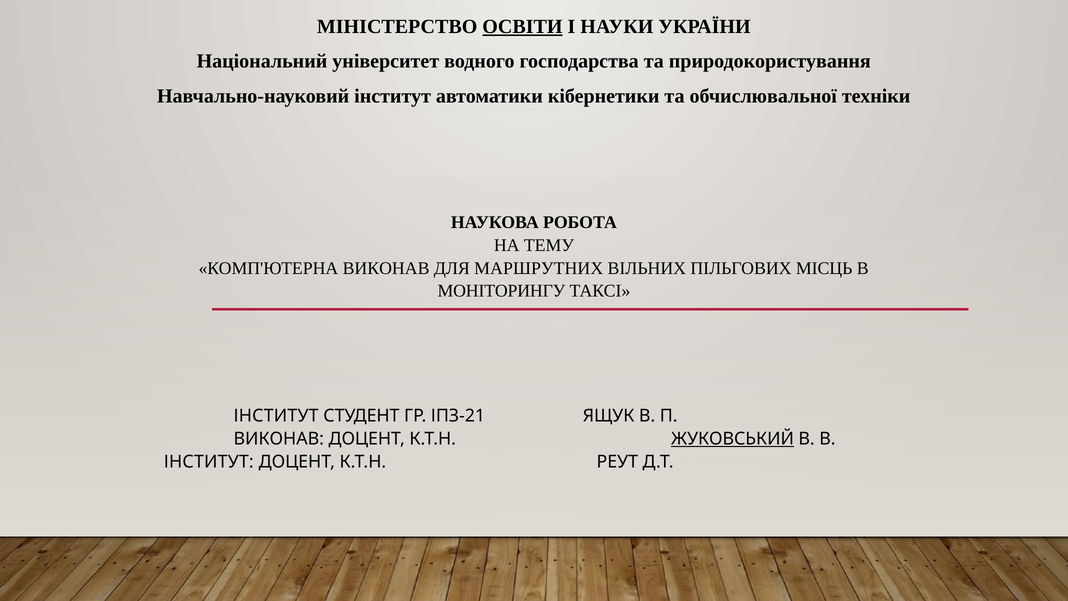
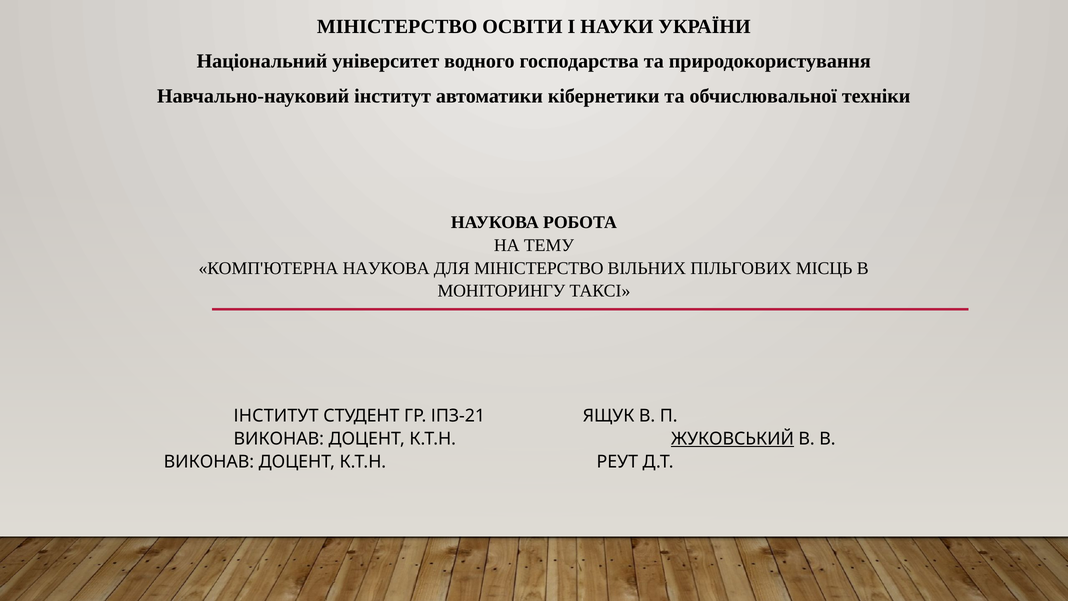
ОСВІТИ underline: present -> none (522, 27)
КОМП'ЮТЕРНА ВИКОНАВ: ВИКОНАВ -> НАУКОВА (386, 268)
ДЛЯ МАРШРУТНИХ: МАРШРУТНИХ -> МІНІСТЕРСТВО (539, 268)
ІНСТИТУТ: ІНСТИТУТ -> ВИКОНАВ (209, 462)
